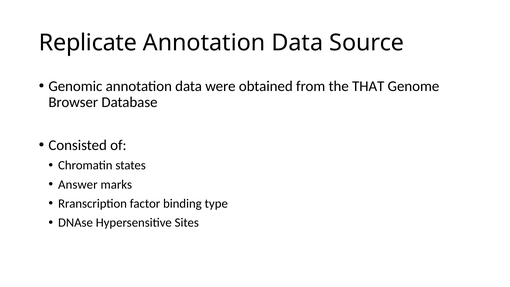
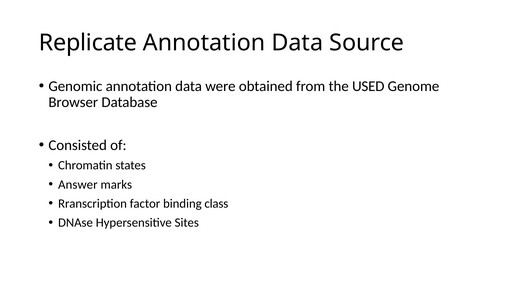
THAT: THAT -> USED (368, 86)
type: type -> class (216, 203)
